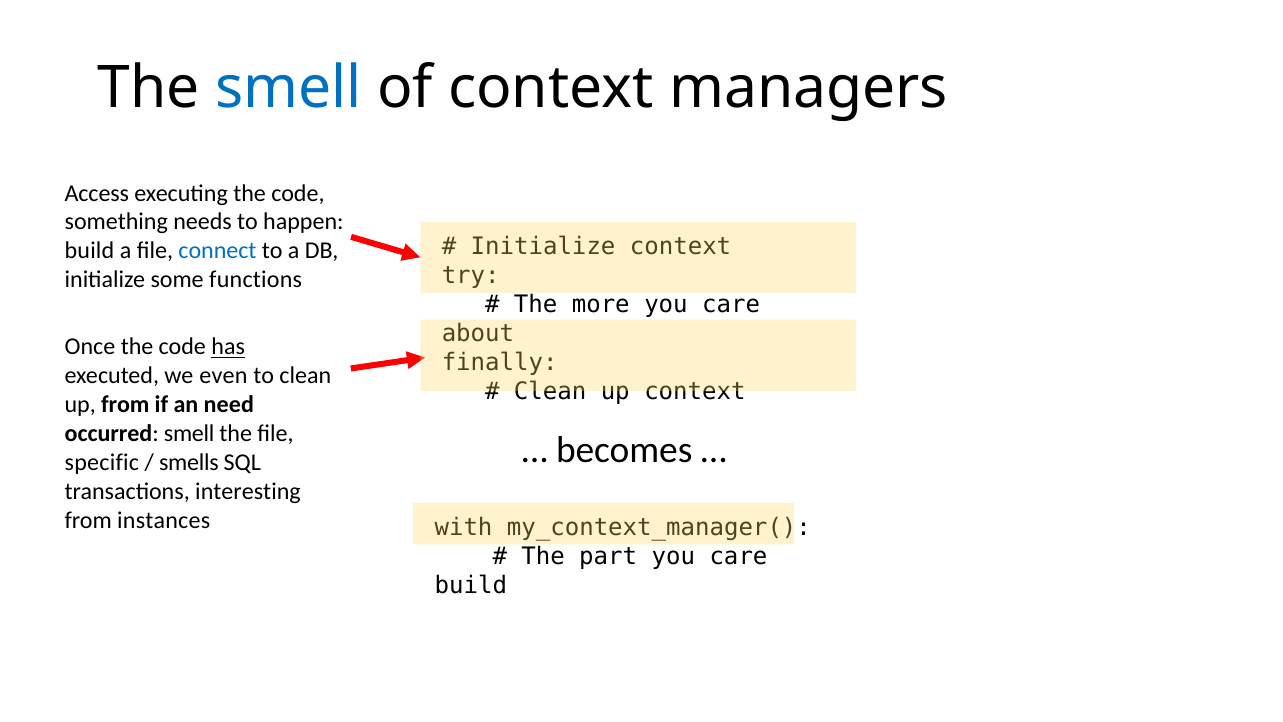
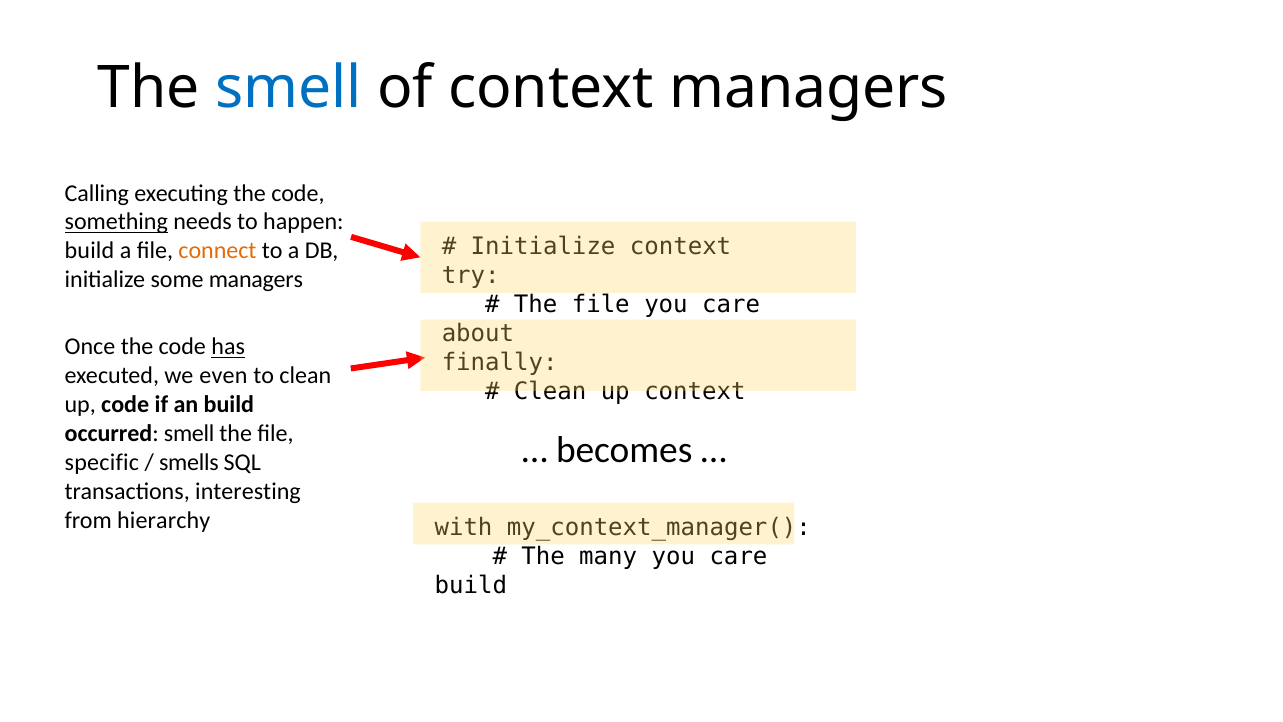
Access: Access -> Calling (97, 193)
something underline: none -> present (116, 222)
connect colour: blue -> orange (217, 251)
some functions: functions -> managers (256, 280)
more: more -> file (601, 304)
up from: from -> code (125, 405)
an need: need -> build (229, 405)
instances: instances -> hierarchy (164, 520)
part: part -> many (608, 556)
